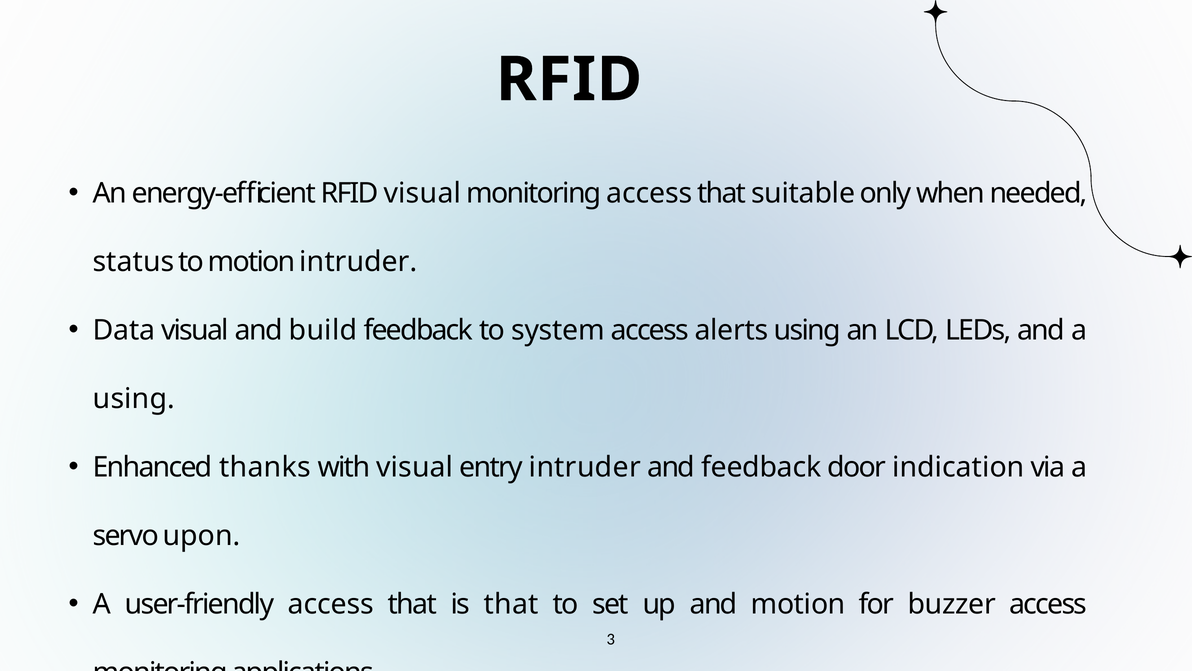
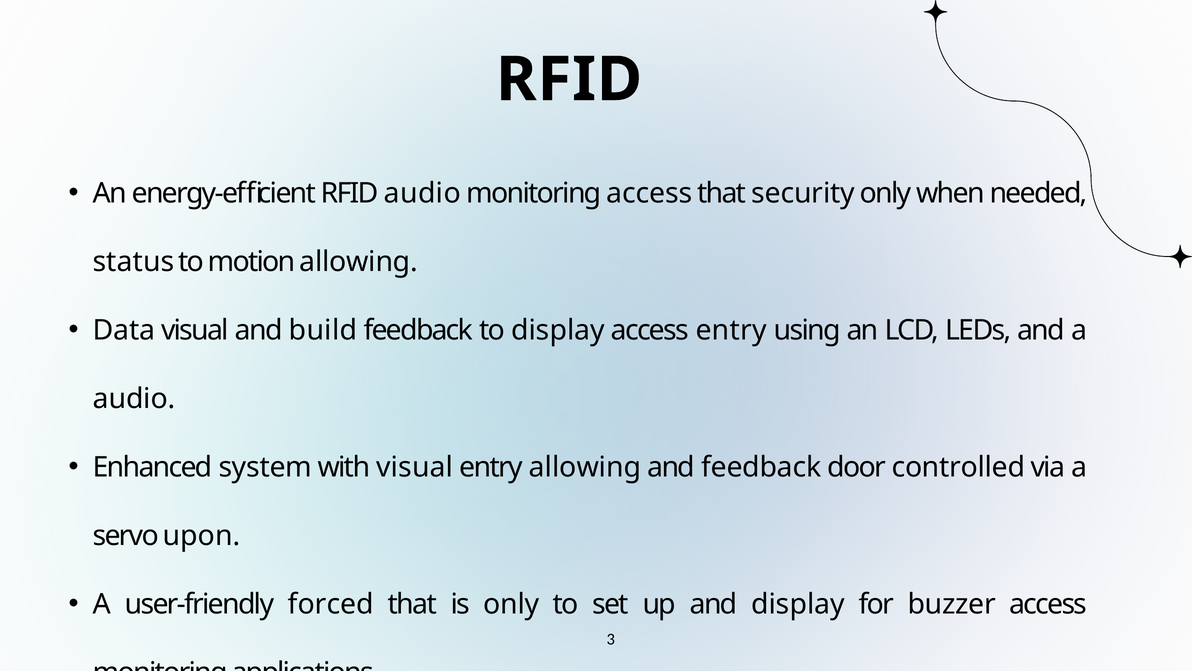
RFID visual: visual -> audio (422, 193)
suitable: suitable -> security (803, 193)
motion intruder: intruder -> allowing (359, 262)
to system: system -> display (558, 330)
access alerts: alerts -> entry (731, 330)
using: using -> audio (134, 398)
thanks: thanks -> system (265, 467)
entry intruder: intruder -> allowing (585, 467)
indication: indication -> controlled (958, 467)
user-friendly access: access -> forced (331, 604)
is that: that -> only (511, 604)
and motion: motion -> display (798, 604)
